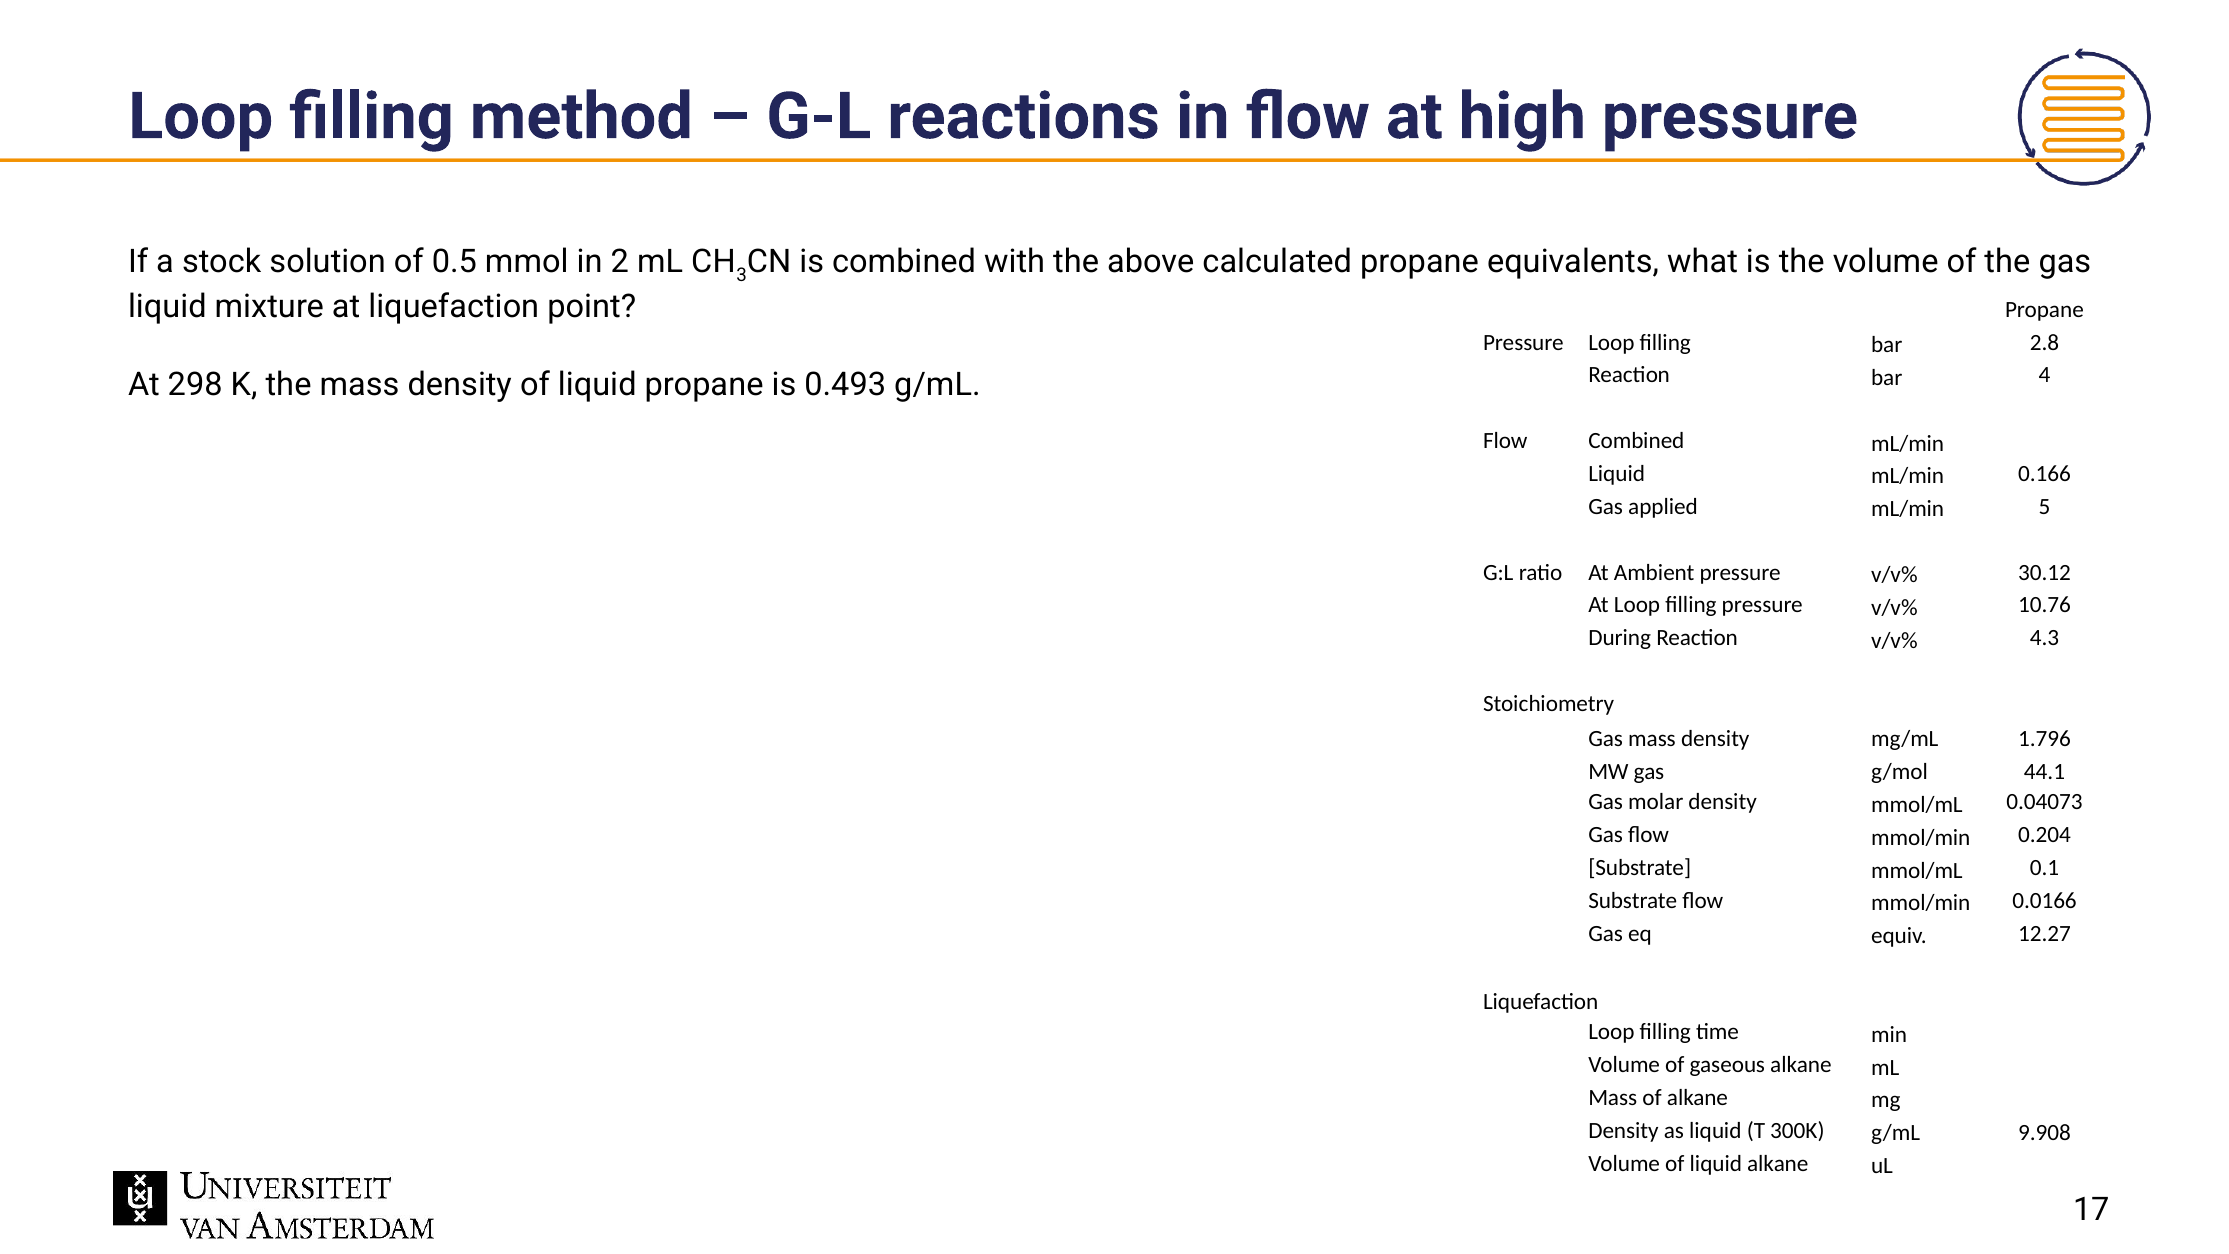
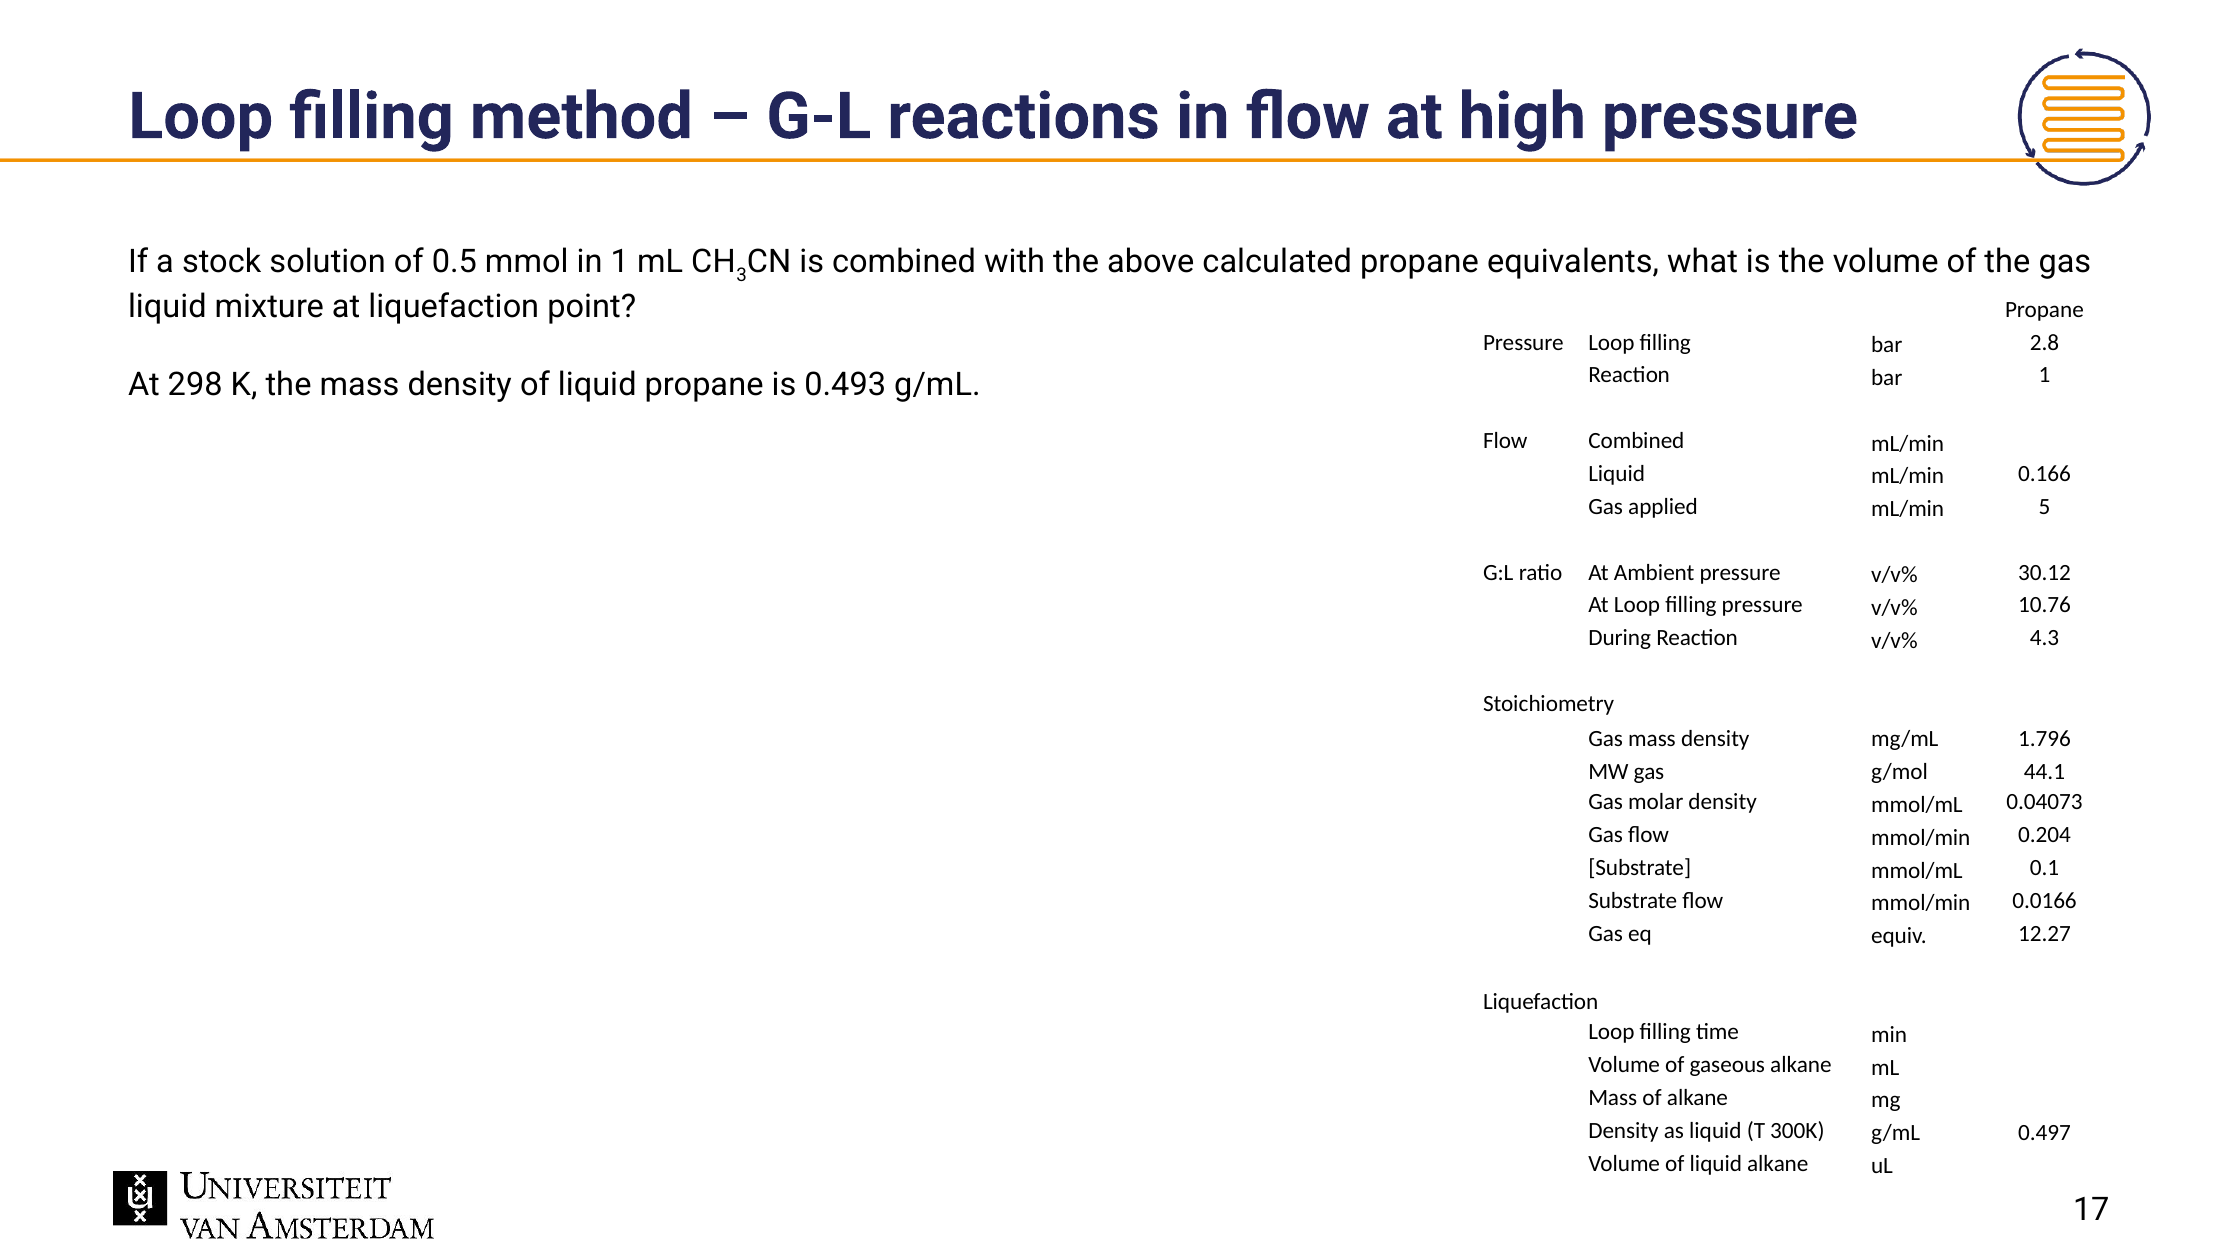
in 2: 2 -> 1 (620, 262)
bar 4: 4 -> 1 (2044, 375)
9.908: 9.908 -> 0.497 (2045, 1133)
